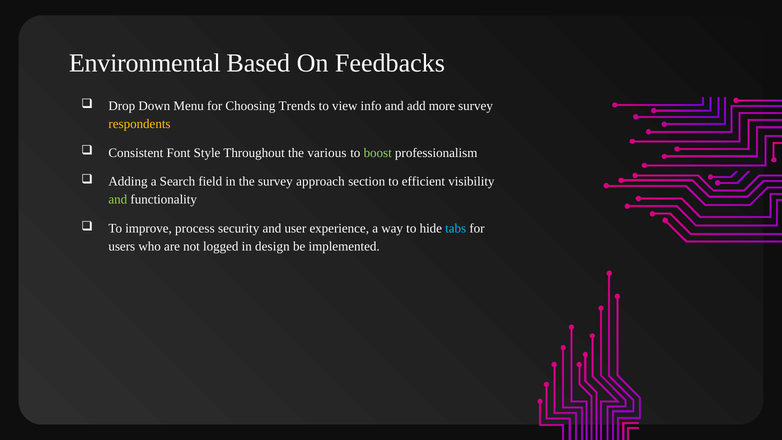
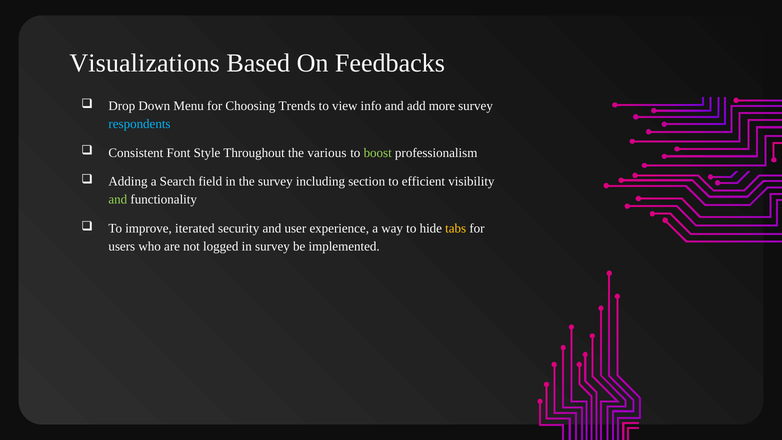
Environmental: Environmental -> Visualizations (145, 63)
respondents colour: yellow -> light blue (140, 124)
approach: approach -> including (320, 182)
process: process -> iterated (195, 228)
tabs colour: light blue -> yellow (456, 228)
in design: design -> survey (272, 246)
